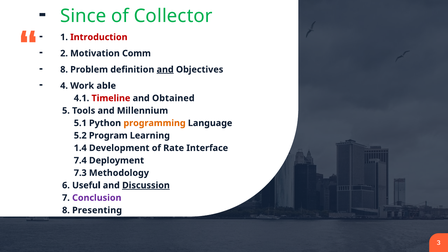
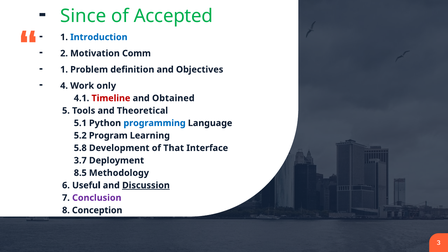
Collector: Collector -> Accepted (173, 16)
Introduction colour: red -> blue (99, 37)
8: 8 -> 1 (64, 70)
and underline: present -> none (165, 70)
able: able -> only (106, 86)
Millennium: Millennium -> Theoretical (142, 111)
programming colour: orange -> blue (155, 123)
1.4: 1.4 -> 5.8 (80, 148)
Rate: Rate -> That (174, 148)
7.4: 7.4 -> 3.7 (80, 160)
7.3: 7.3 -> 8.5 (80, 173)
Presenting: Presenting -> Conception (97, 210)
